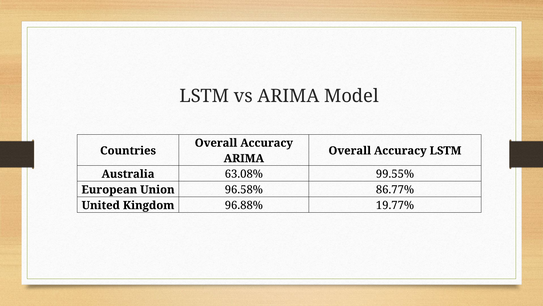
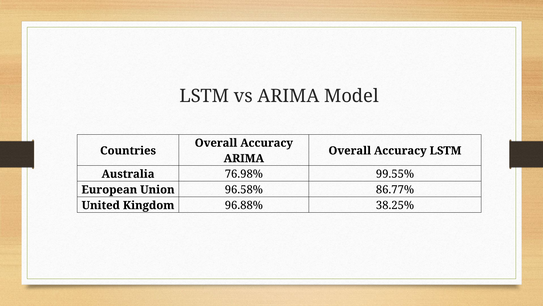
63.08%: 63.08% -> 76.98% (244, 174)
19.77%: 19.77% -> 38.25% (395, 205)
